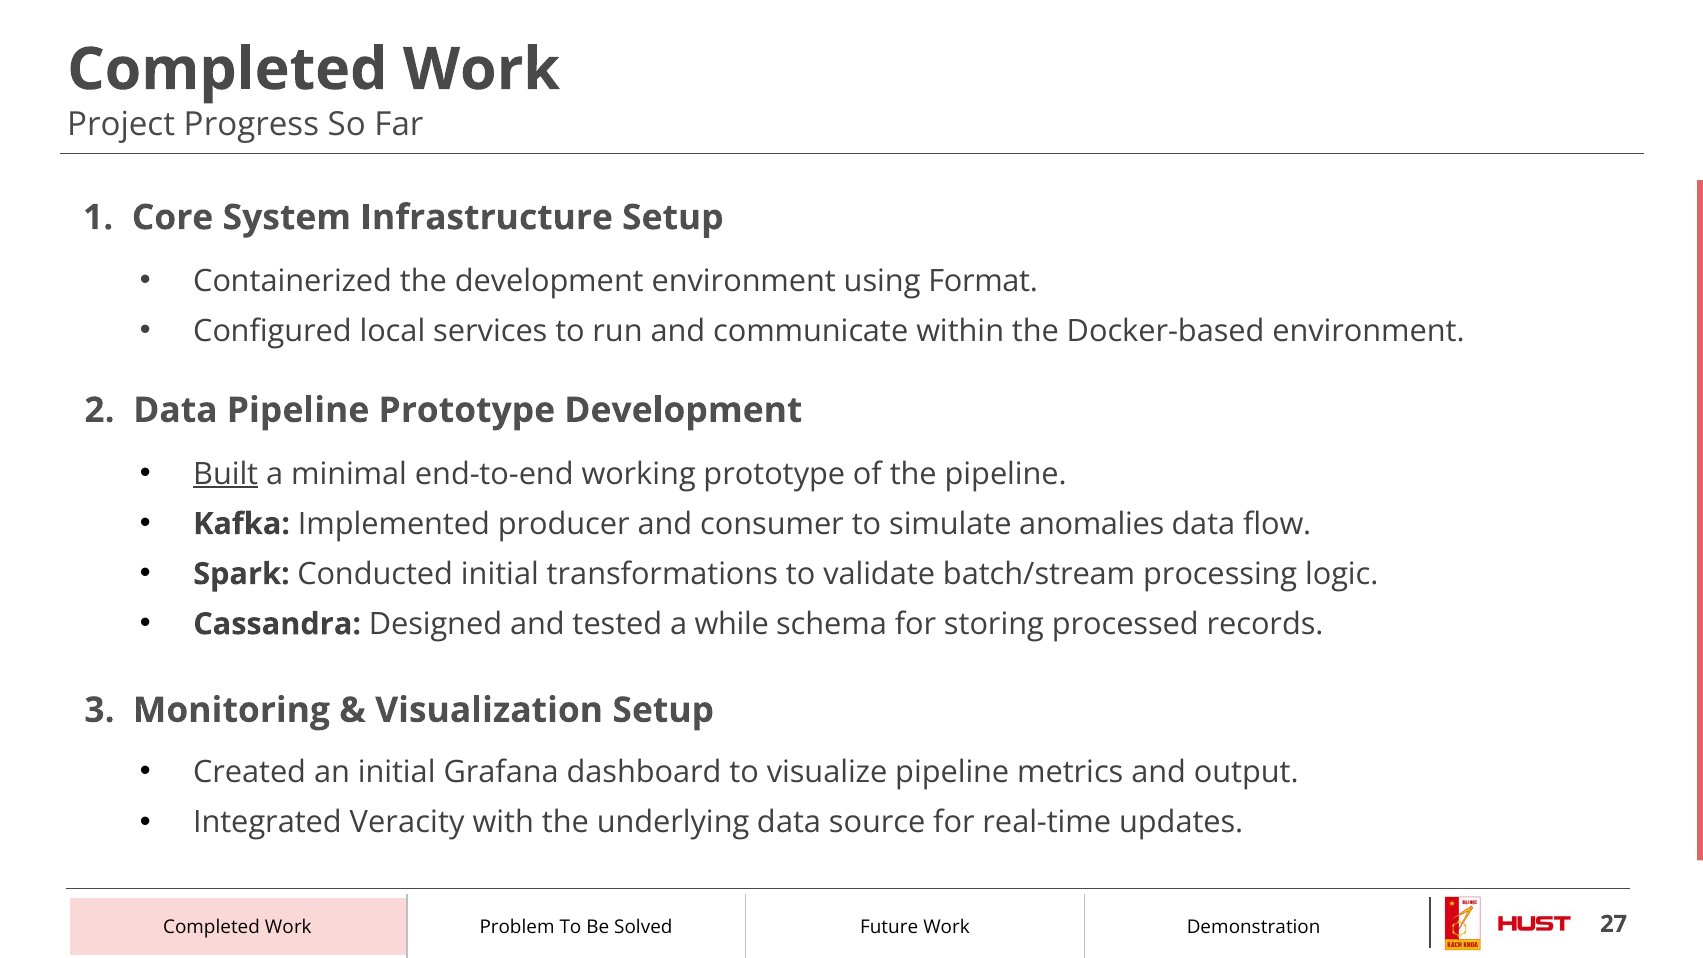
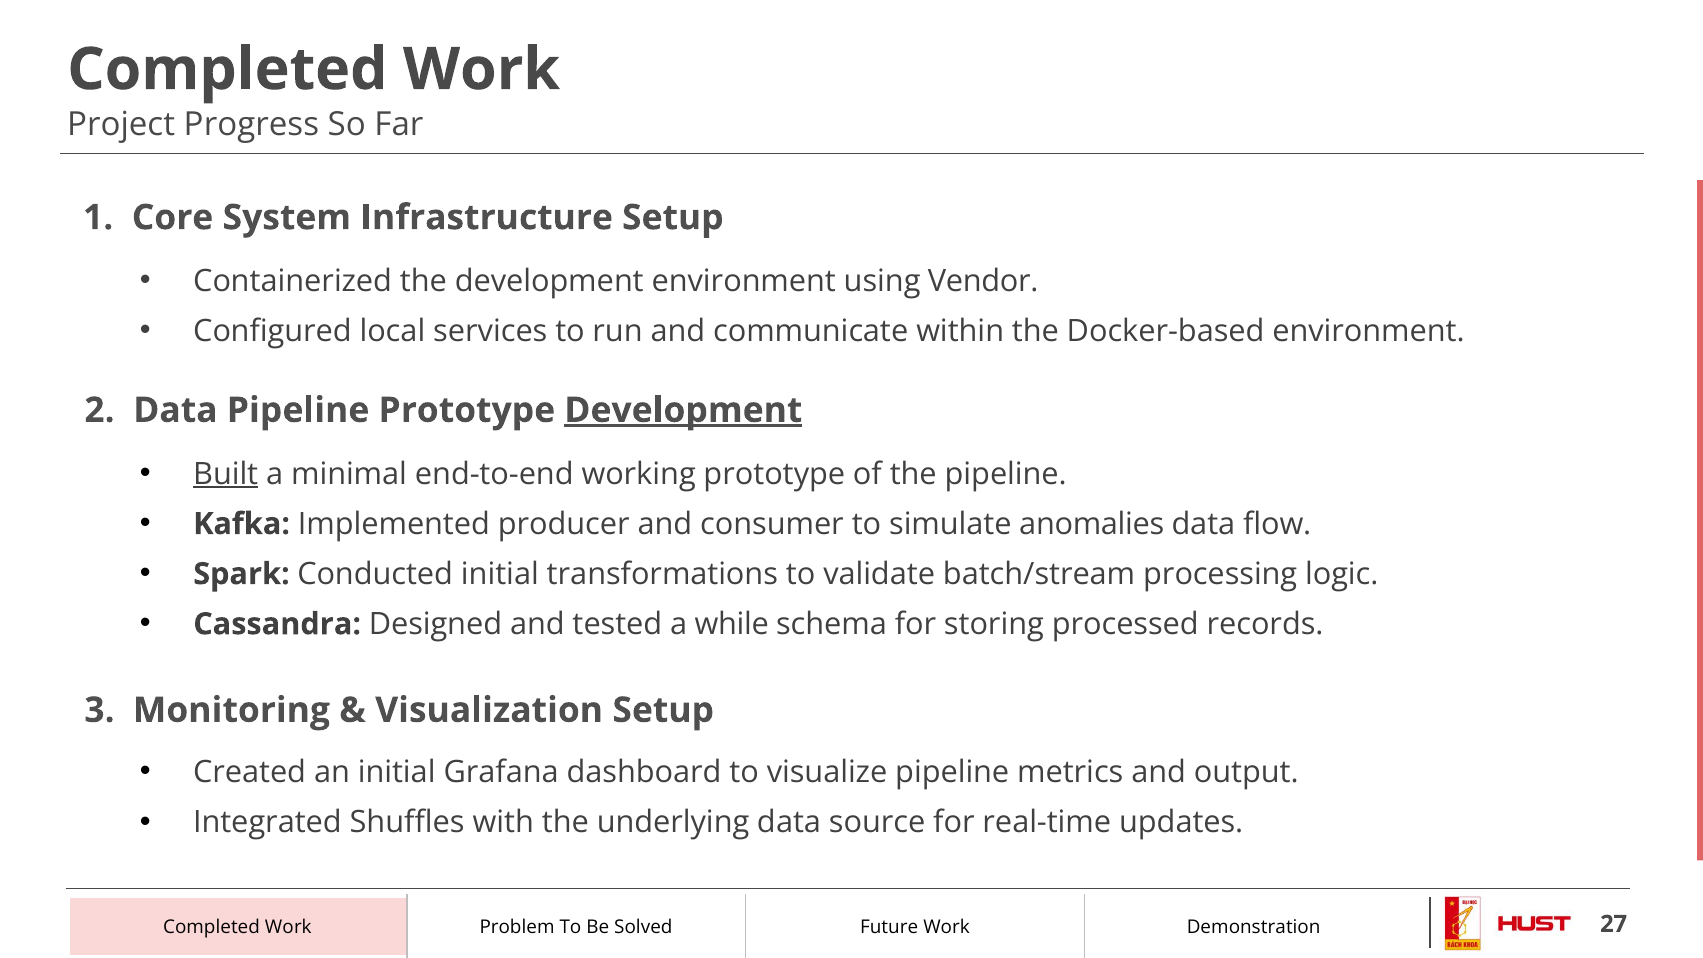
Format: Format -> Vendor (983, 281)
Development underline: none -> present (683, 410)
Veracity: Veracity -> Shuffles (407, 823)
